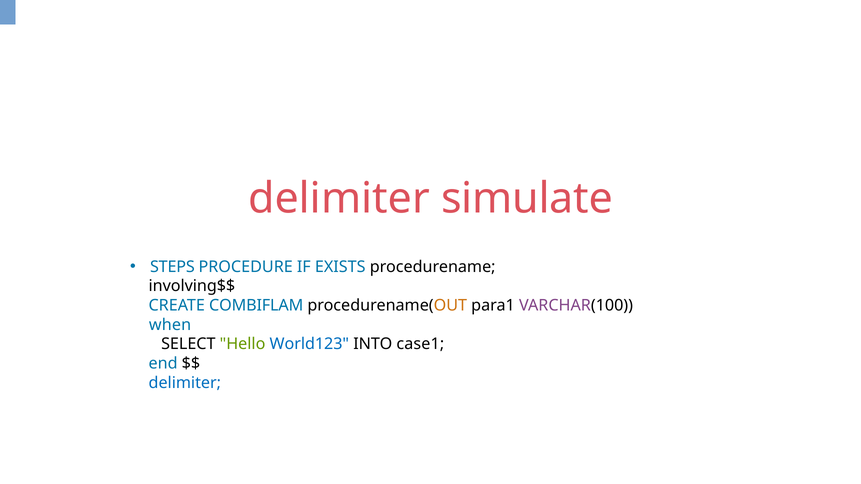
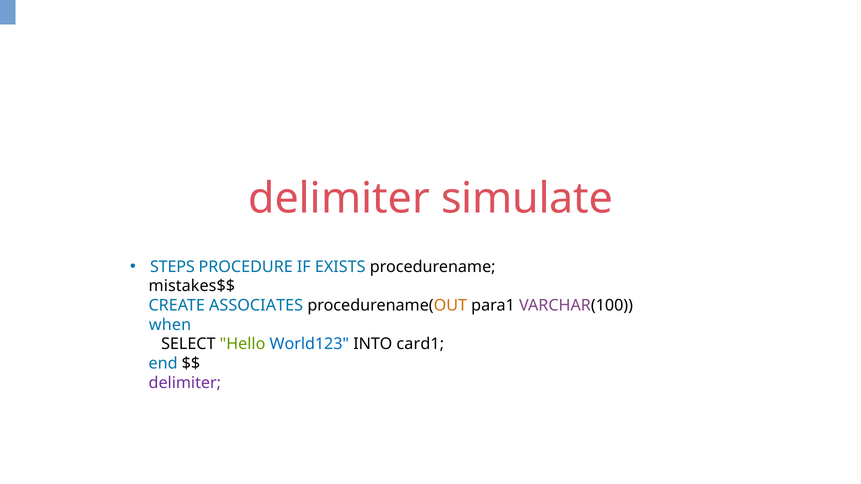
involving$$: involving$$ -> mistakes$$ (192, 286)
COMBIFLAM: COMBIFLAM -> ASSOCIATES (256, 306)
case1: case1 -> card1 (420, 344)
delimiter colour: blue -> purple (185, 383)
